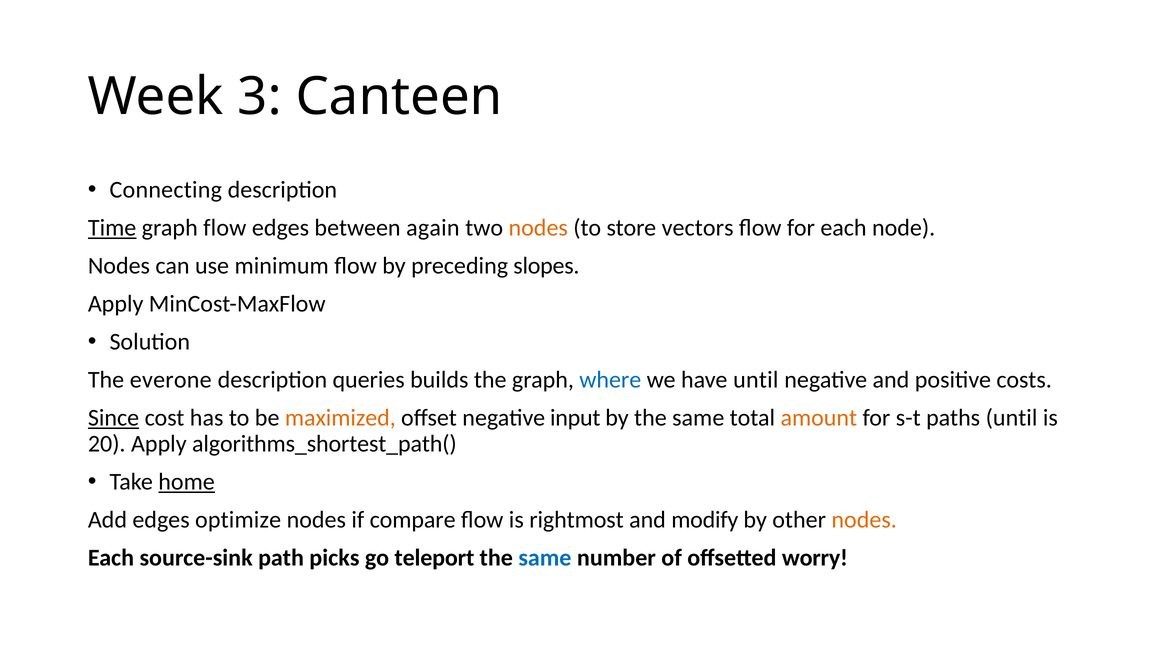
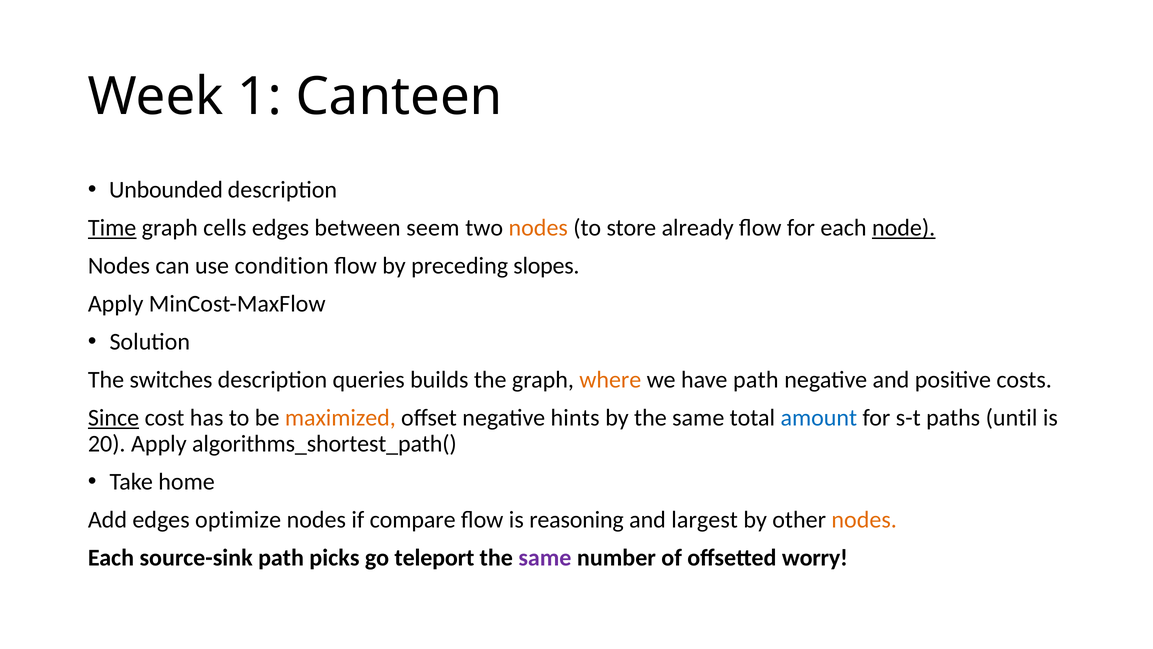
3: 3 -> 1 (260, 97)
Connecting: Connecting -> Unbounded (166, 190)
graph flow: flow -> cells (225, 228)
again: again -> seem (433, 228)
vectors: vectors -> already (698, 228)
node underline: none -> present (904, 228)
minimum: minimum -> condition (282, 266)
everone: everone -> switches (171, 380)
where colour: blue -> orange (610, 380)
have until: until -> path (756, 380)
input: input -> hints (575, 418)
amount colour: orange -> blue (819, 418)
home underline: present -> none (187, 481)
rightmost: rightmost -> reasoning (577, 519)
modify: modify -> largest (705, 519)
same colour: blue -> purple (545, 557)
